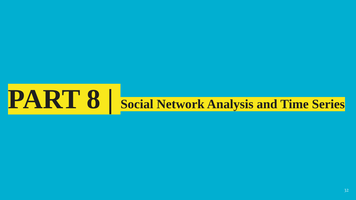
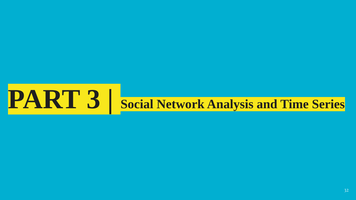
8: 8 -> 3 (94, 99)
